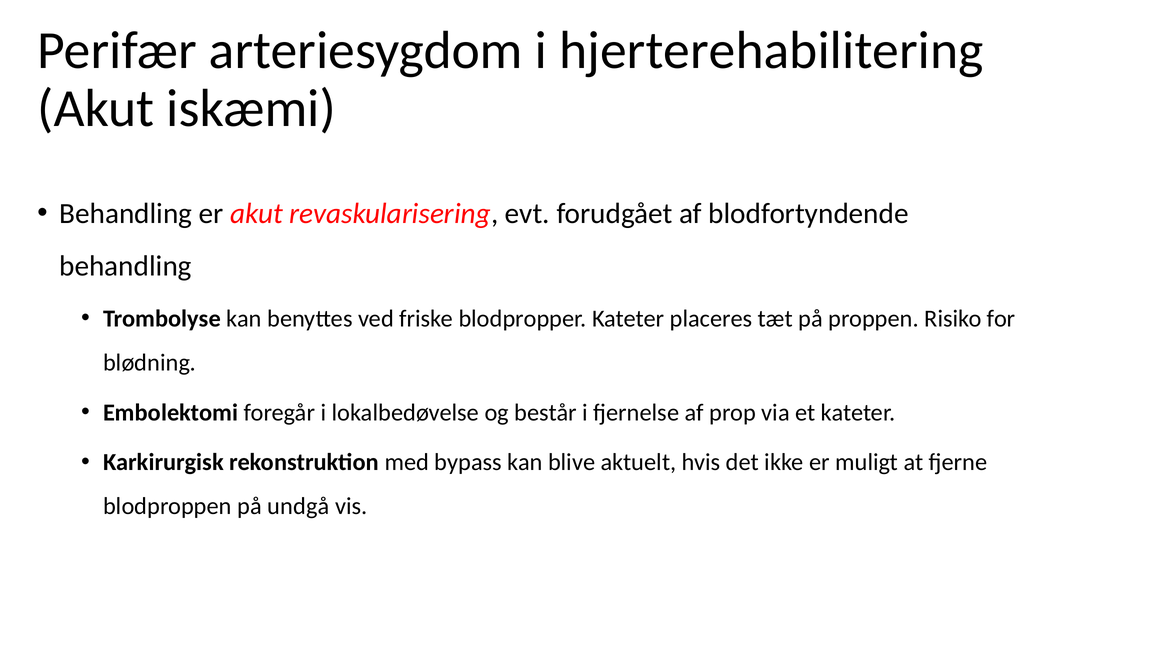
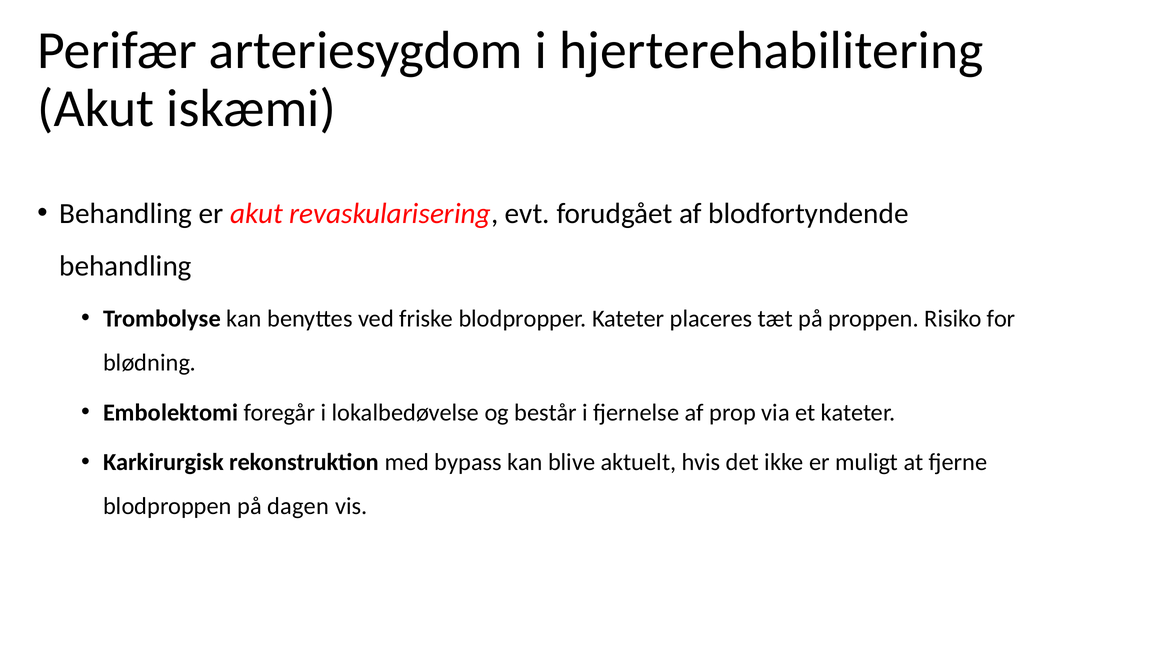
undgå: undgå -> dagen (298, 506)
